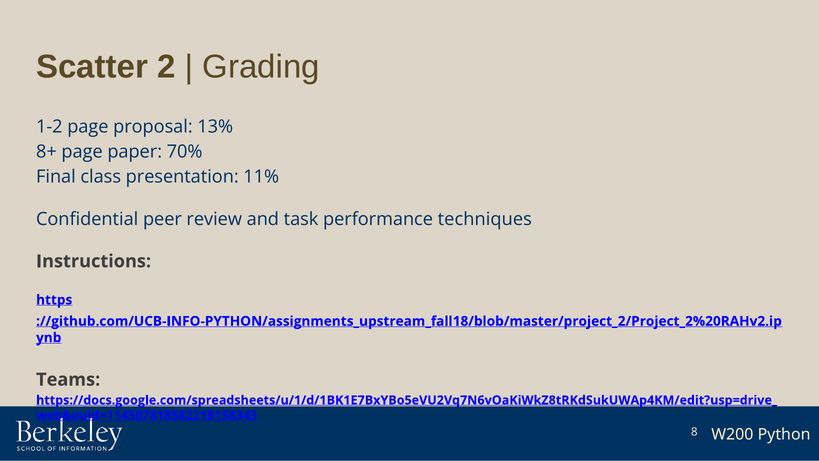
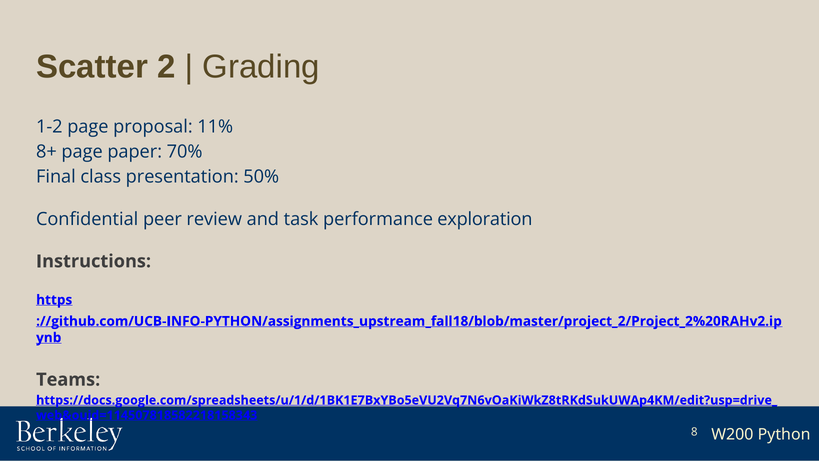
13%: 13% -> 11% (215, 127)
11%: 11% -> 50% (261, 177)
techniques: techniques -> exploration (485, 219)
